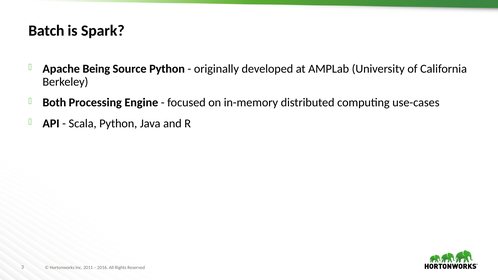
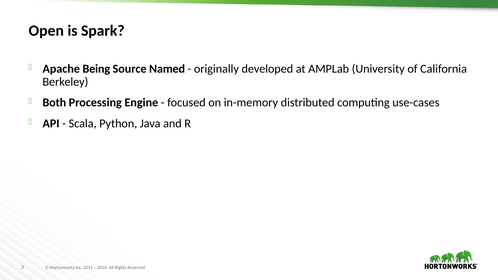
Batch: Batch -> Open (46, 31)
Source Python: Python -> Named (167, 69)
